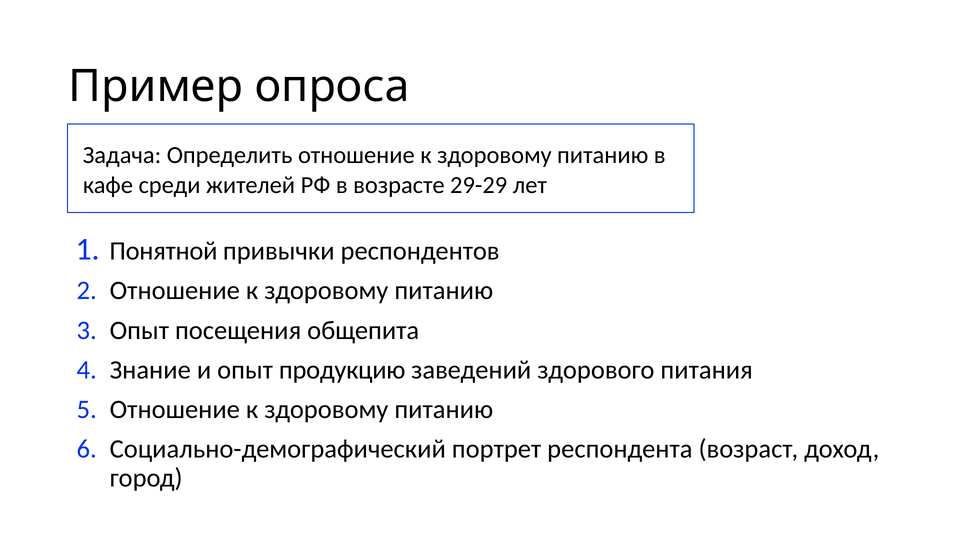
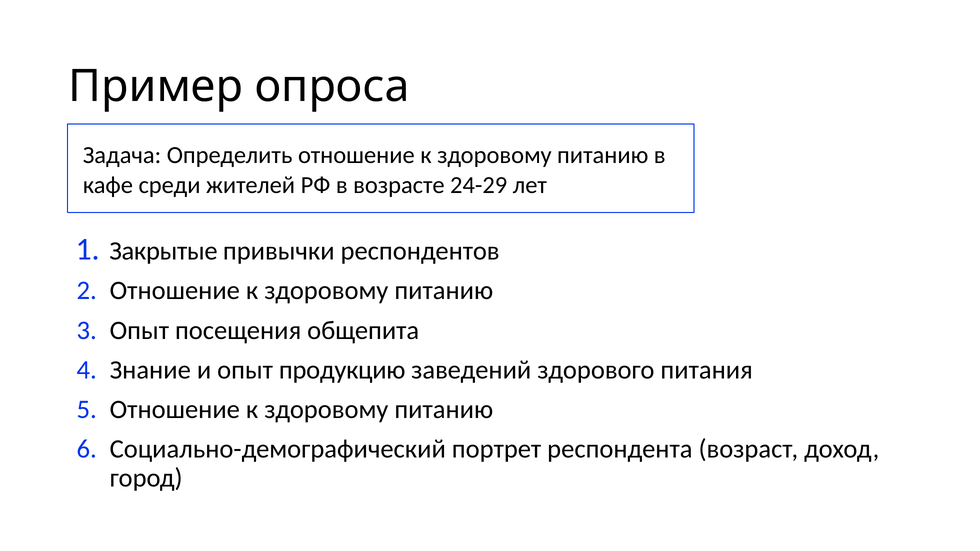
29-29: 29-29 -> 24-29 (479, 185)
Понятной: Понятной -> Закрытые (163, 251)
